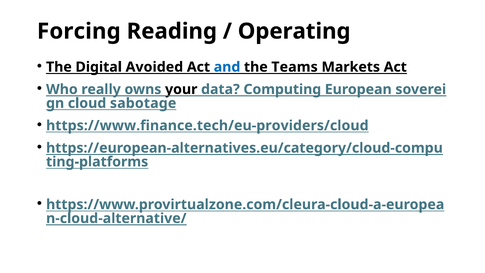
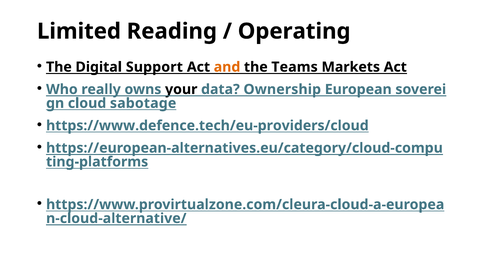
Forcing: Forcing -> Limited (79, 31)
Avoided: Avoided -> Support (154, 67)
and colour: blue -> orange (227, 67)
Computing: Computing -> Ownership (282, 89)
https://www.finance.tech/eu-providers/cloud: https://www.finance.tech/eu-providers/cloud -> https://www.defence.tech/eu-providers/cloud (207, 126)
